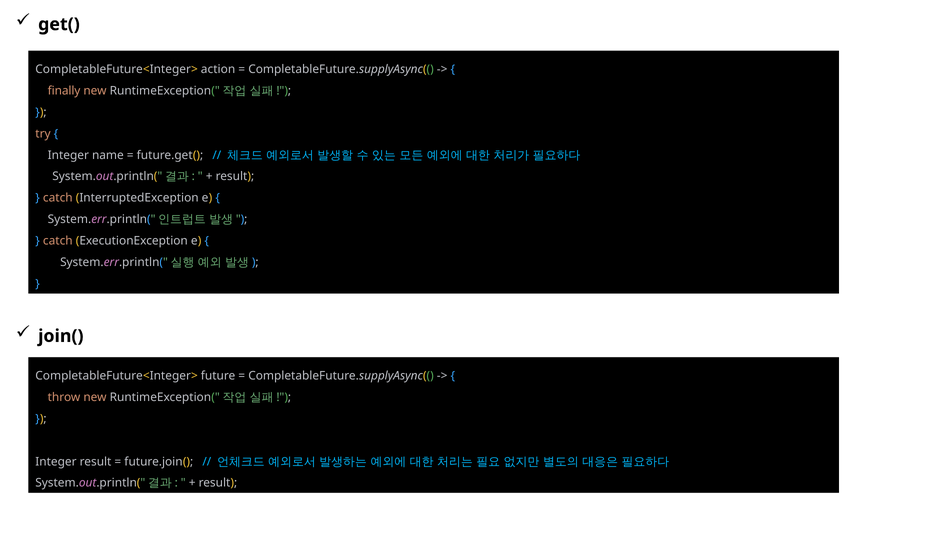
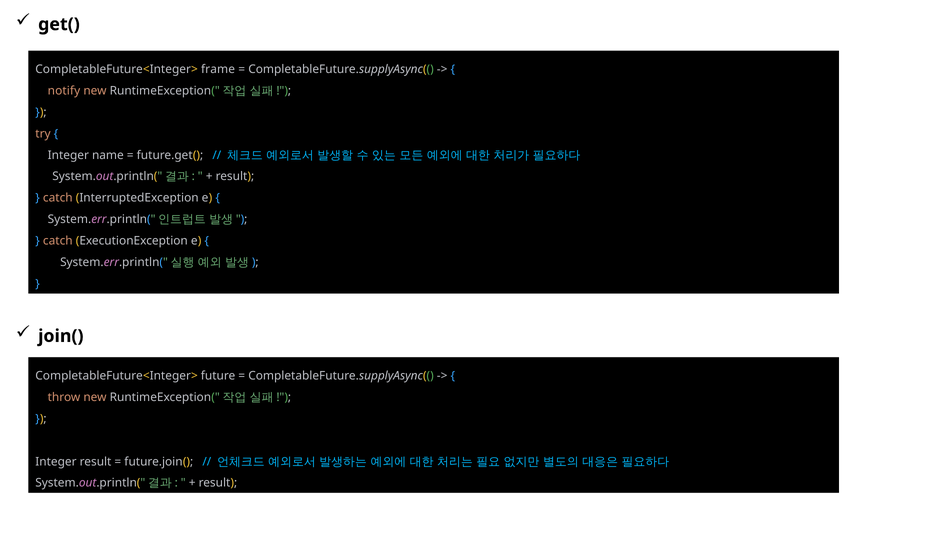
action: action -> frame (218, 69)
finally: finally -> notify (64, 91)
